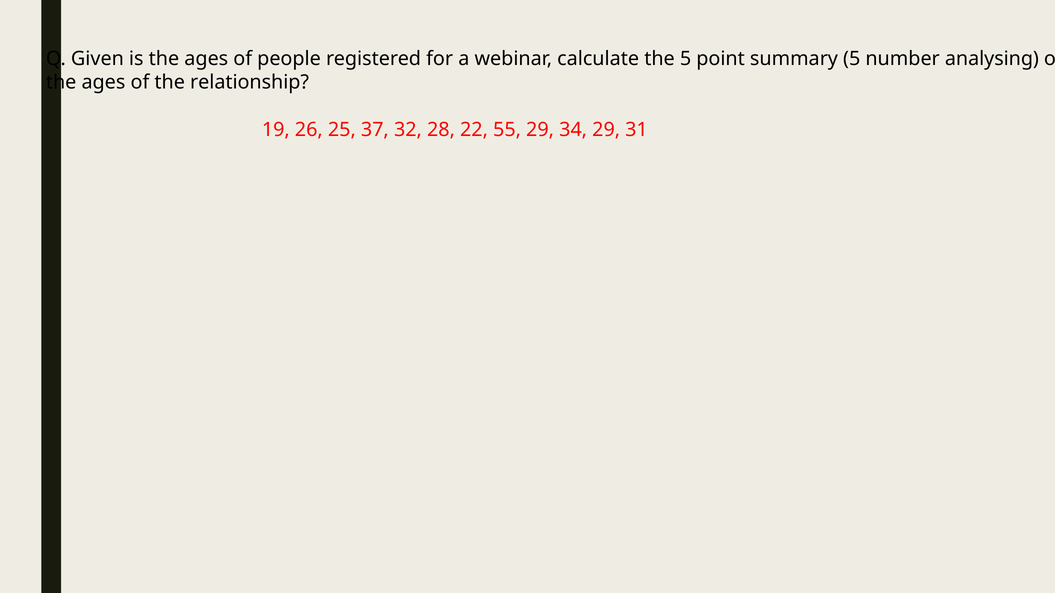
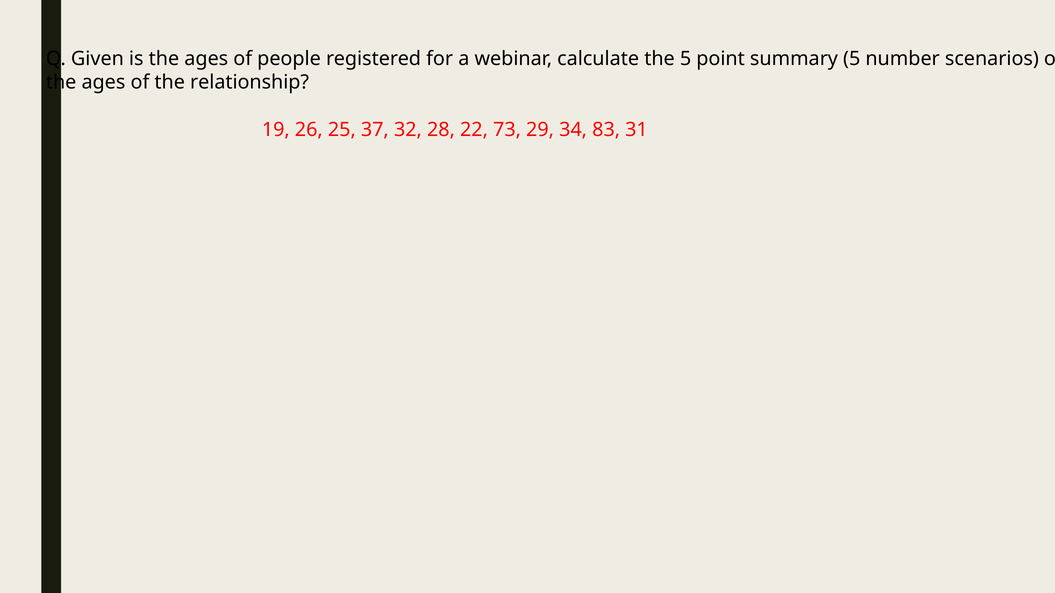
analysing: analysing -> scenarios (992, 59)
55: 55 -> 73 (507, 130)
34 29: 29 -> 83 (606, 130)
